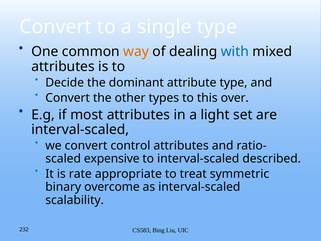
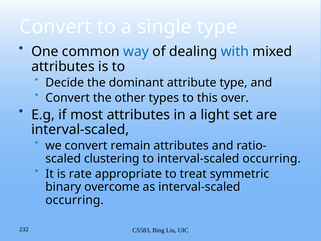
way colour: orange -> blue (136, 52)
control: control -> remain (130, 146)
expensive: expensive -> clustering (112, 159)
to interval-scaled described: described -> occurring (272, 159)
scalability: scalability -> occurring (75, 200)
